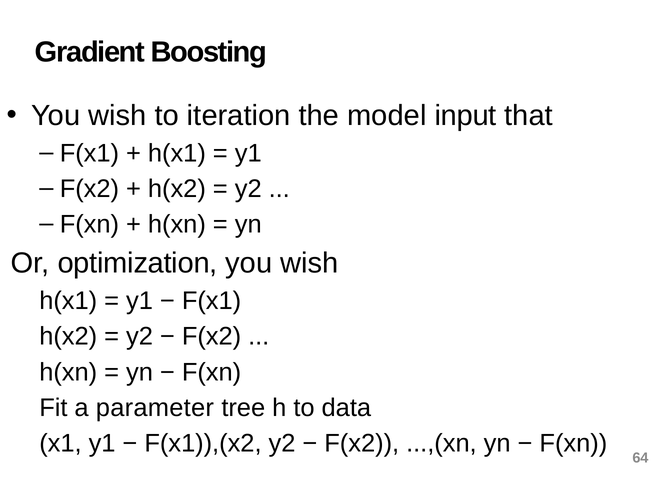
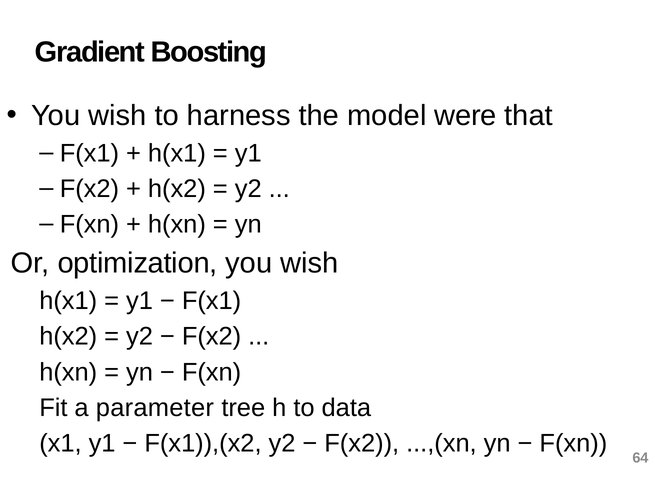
iteration: iteration -> harness (239, 116)
input: input -> were (466, 116)
